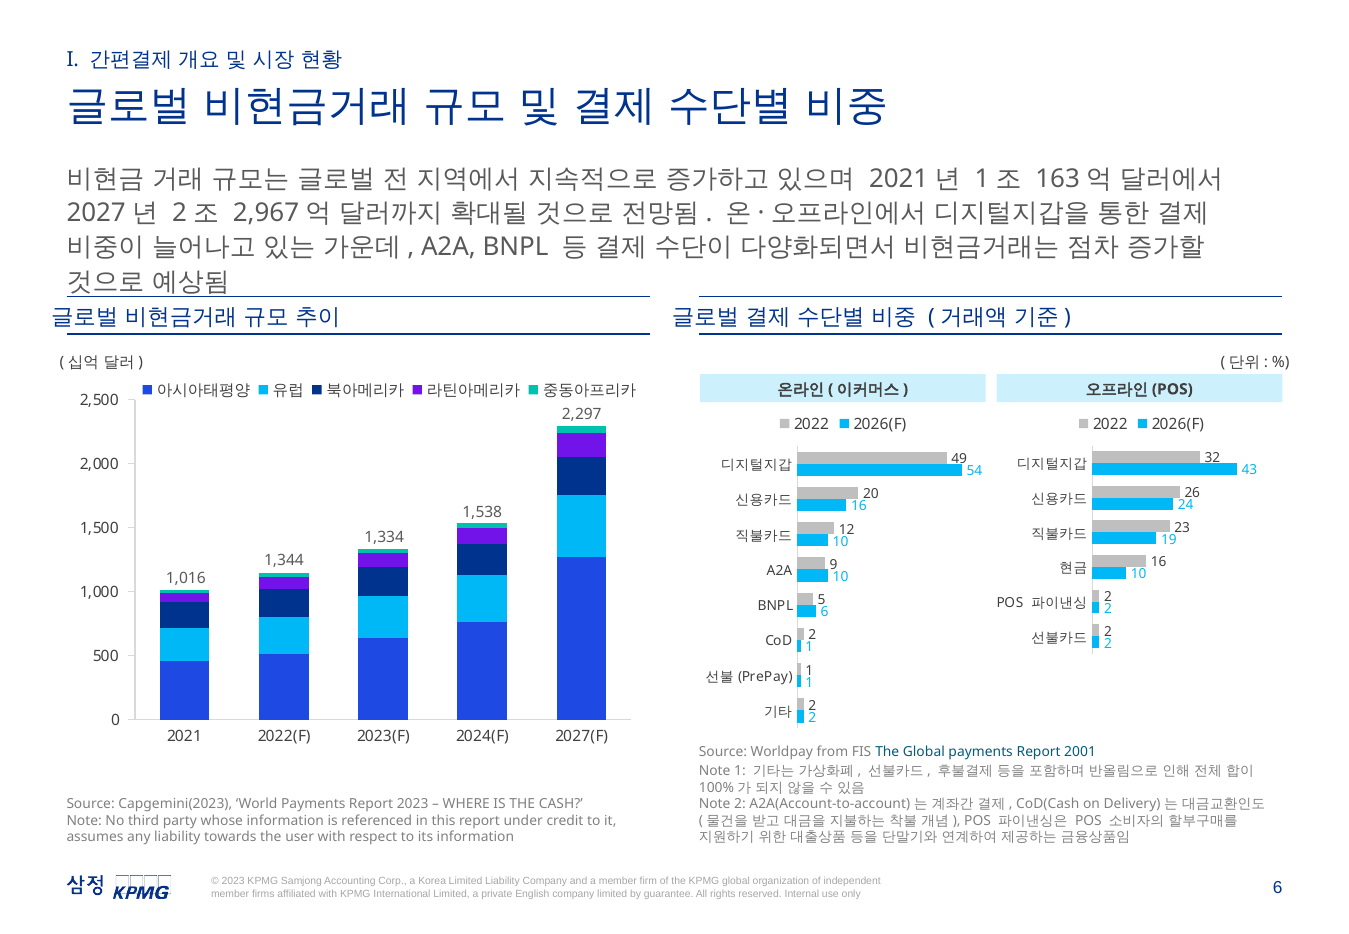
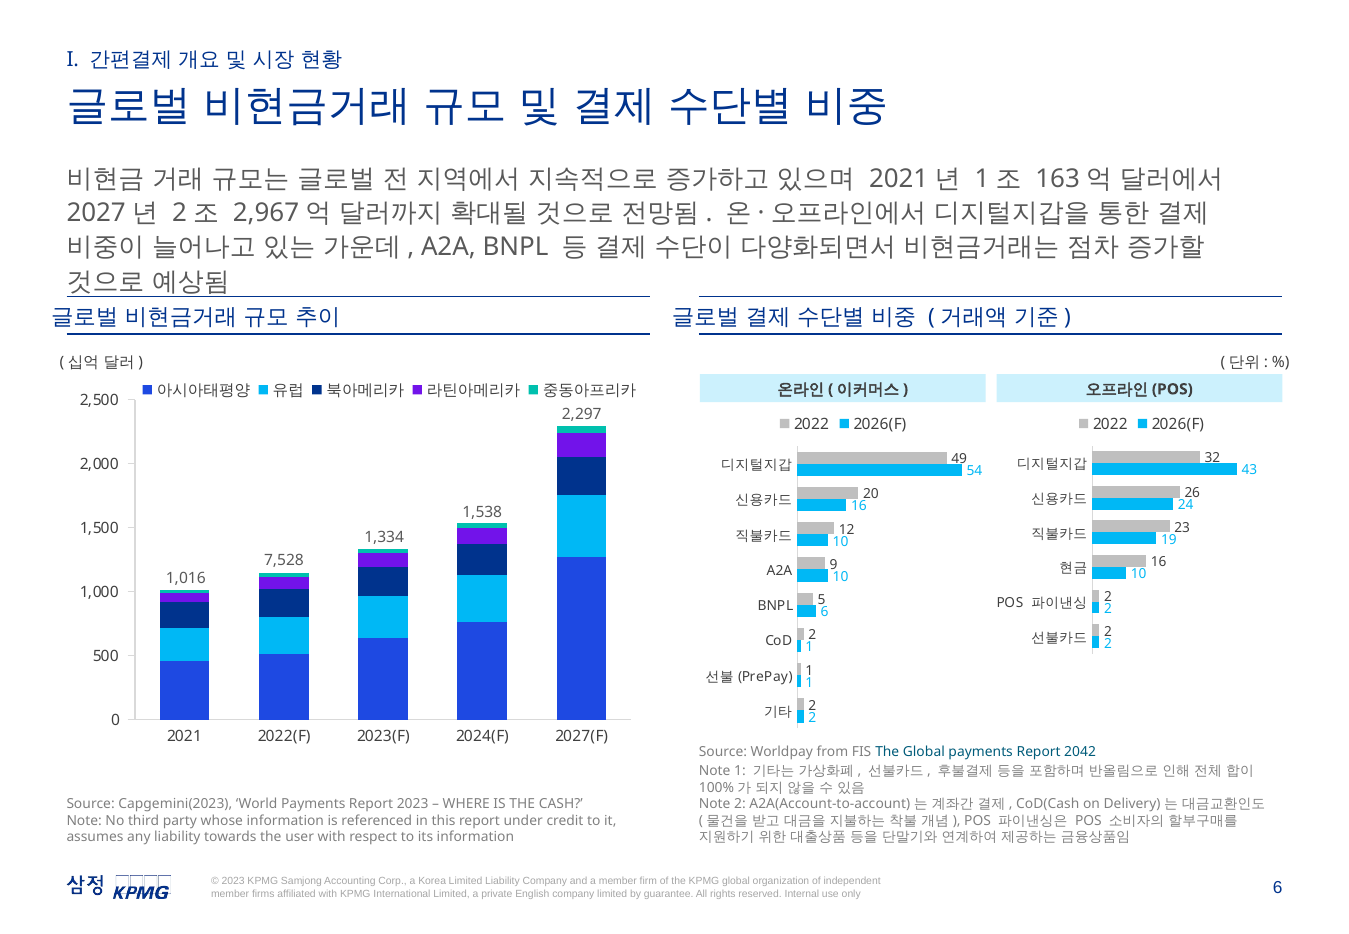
1,344: 1,344 -> 7,528 (284, 560)
2001: 2001 -> 2042 (1080, 752)
